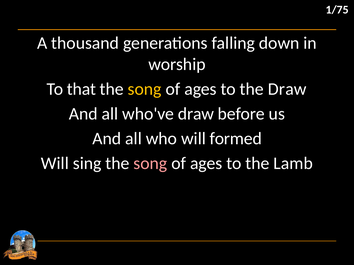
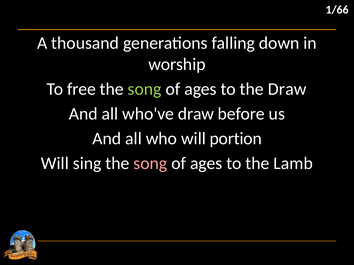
1/75: 1/75 -> 1/66 (337, 10)
that: that -> free (81, 89)
song colour: yellow -> light green (145, 89)
formed: formed -> portion (236, 139)
